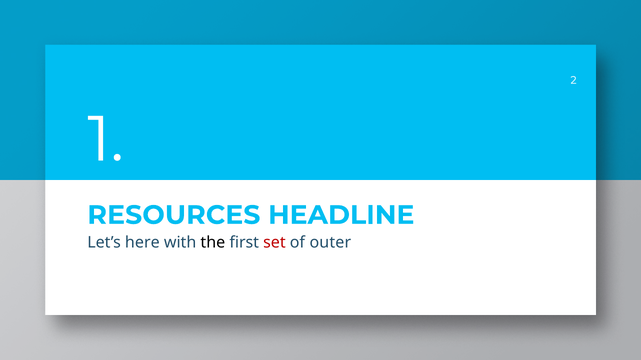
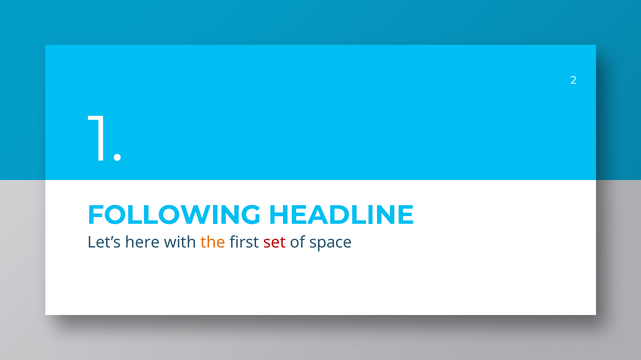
RESOURCES: RESOURCES -> FOLLOWING (174, 215)
the colour: black -> orange (213, 243)
outer: outer -> space (331, 243)
